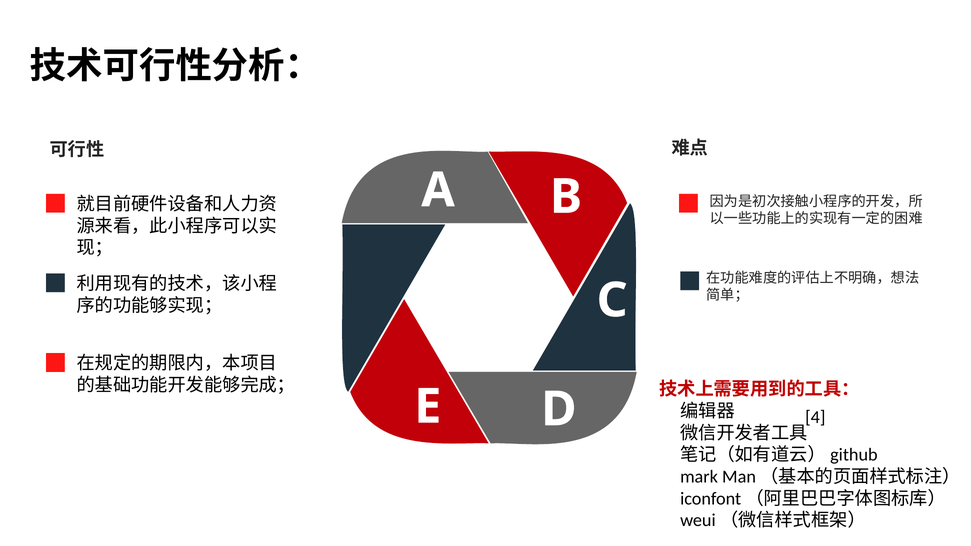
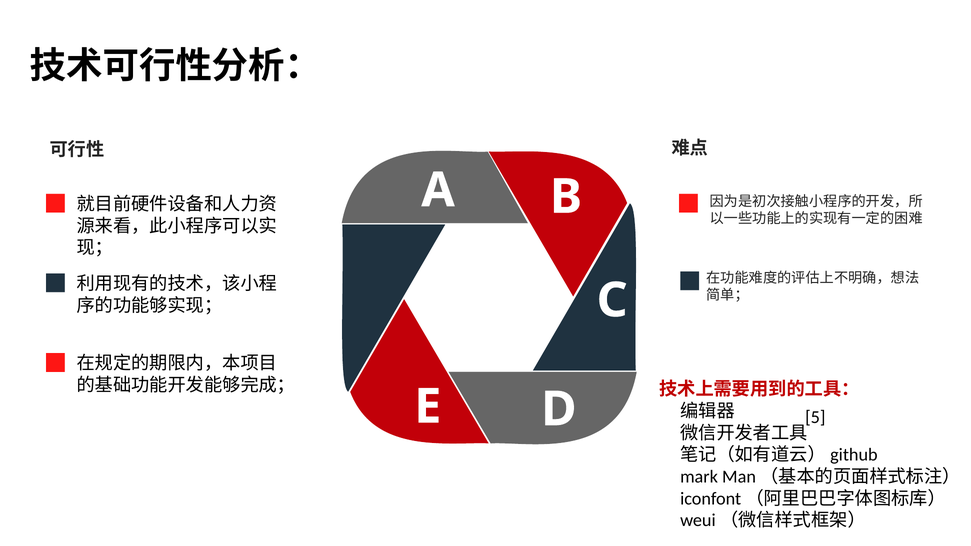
4: 4 -> 5 (815, 418)
